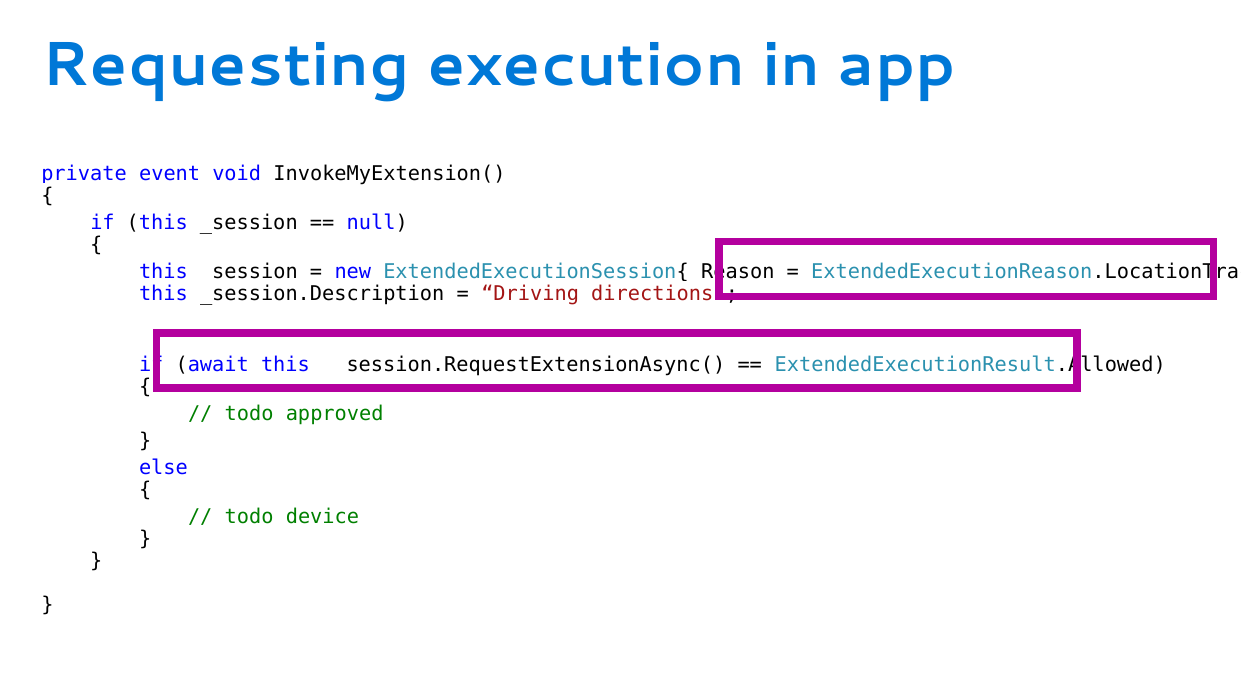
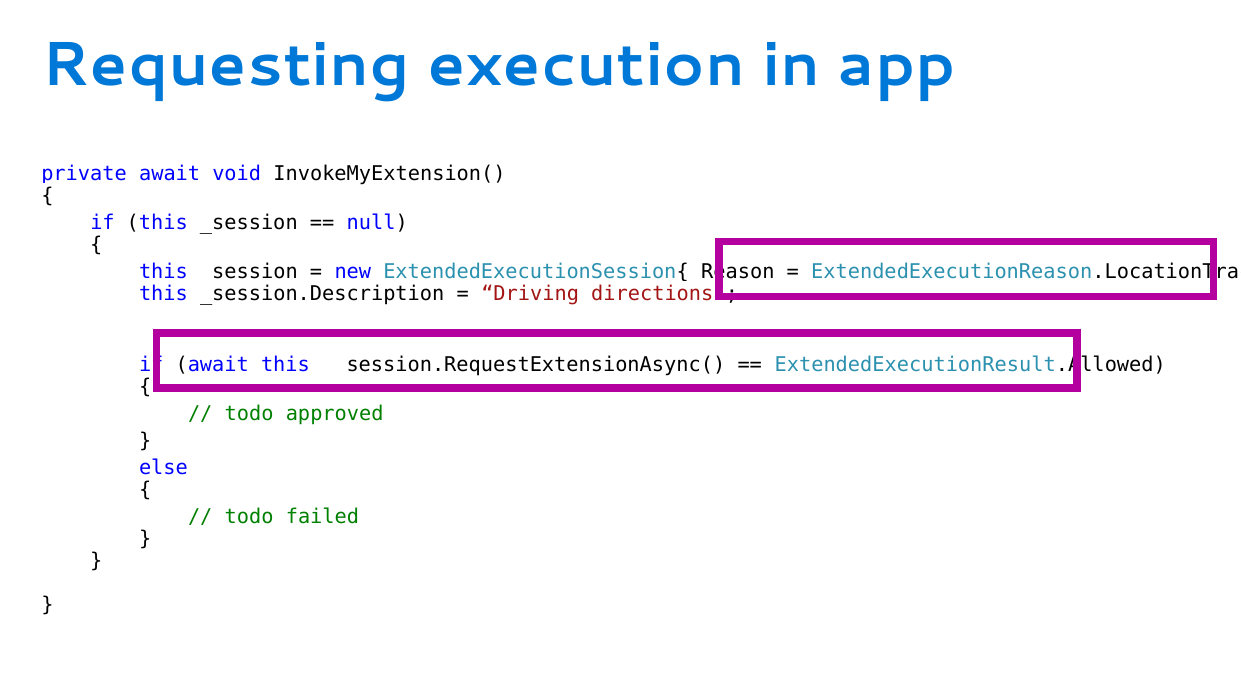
private event: event -> await (170, 173)
device: device -> failed (322, 517)
